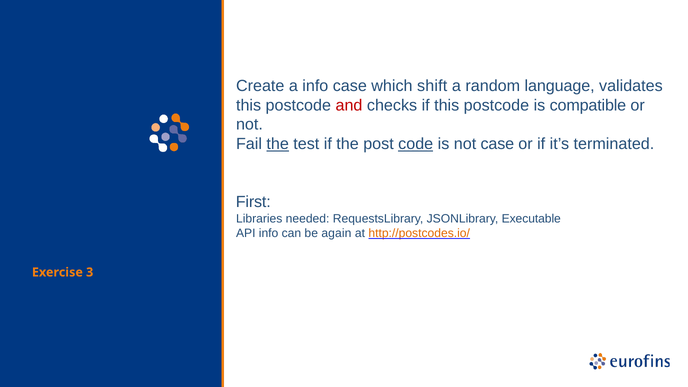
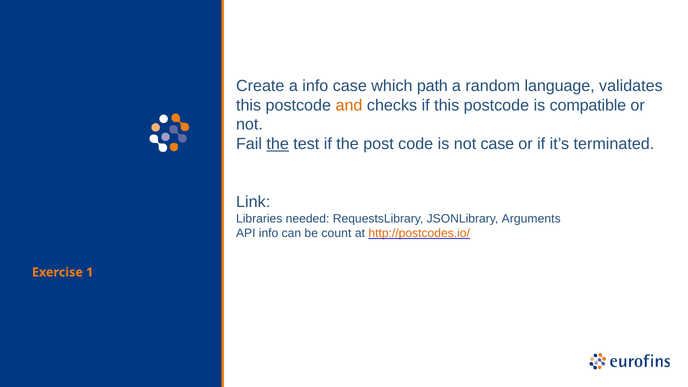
shift: shift -> path (432, 86)
and colour: red -> orange (349, 105)
code underline: present -> none (416, 144)
First: First -> Link (253, 202)
Executable: Executable -> Arguments (531, 219)
again: again -> count (336, 233)
3: 3 -> 1 (90, 272)
